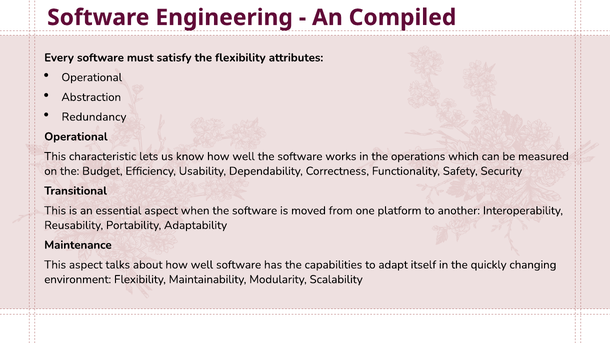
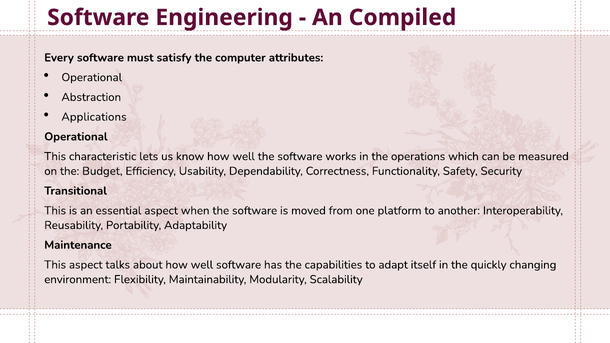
the flexibility: flexibility -> computer (240, 58)
Redundancy: Redundancy -> Applications (94, 117)
